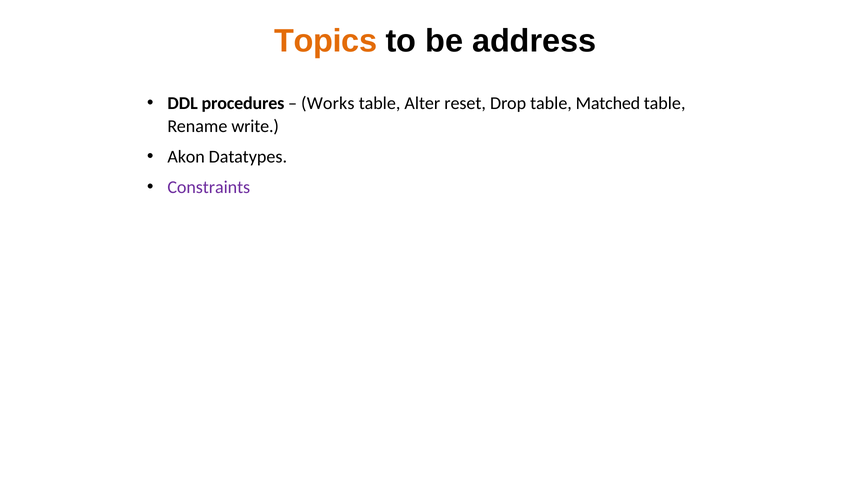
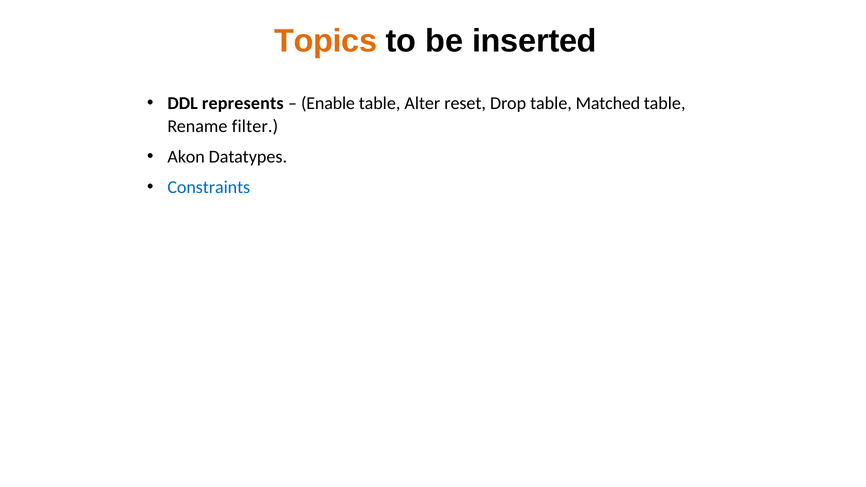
address: address -> inserted (534, 41)
procedures: procedures -> represents (243, 103)
Works: Works -> Enable (328, 103)
write: write -> filter (255, 127)
Constraints colour: purple -> blue (209, 187)
